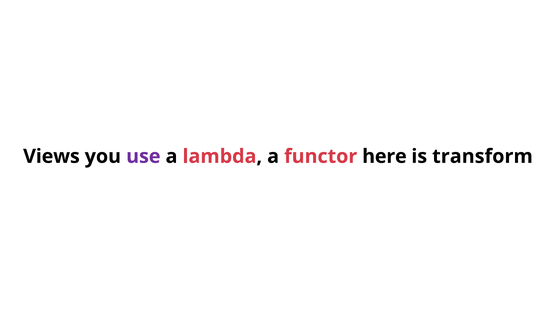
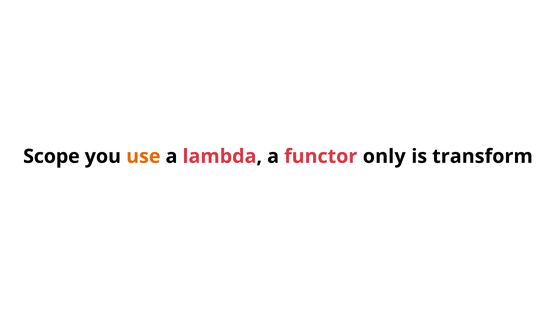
Views: Views -> Scope (51, 156)
use colour: purple -> orange (143, 156)
here: here -> only (384, 156)
